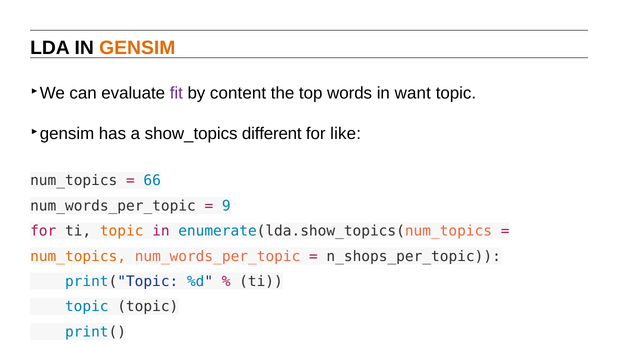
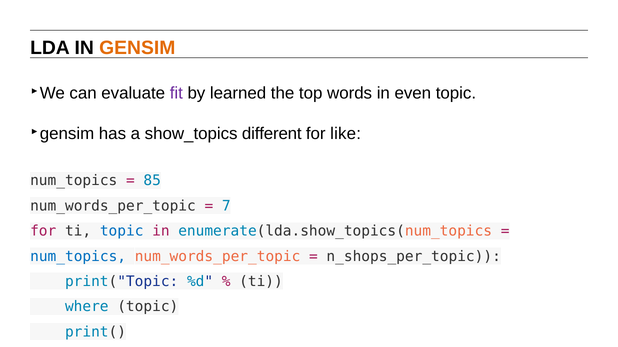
content: content -> learned (238, 93)
want: want -> even (413, 93)
66: 66 -> 85 (152, 181)
9: 9 -> 7 (226, 206)
topic colour: orange -> blue (122, 231)
num_topics colour: orange -> blue (78, 256)
topic: topic -> where (87, 307)
